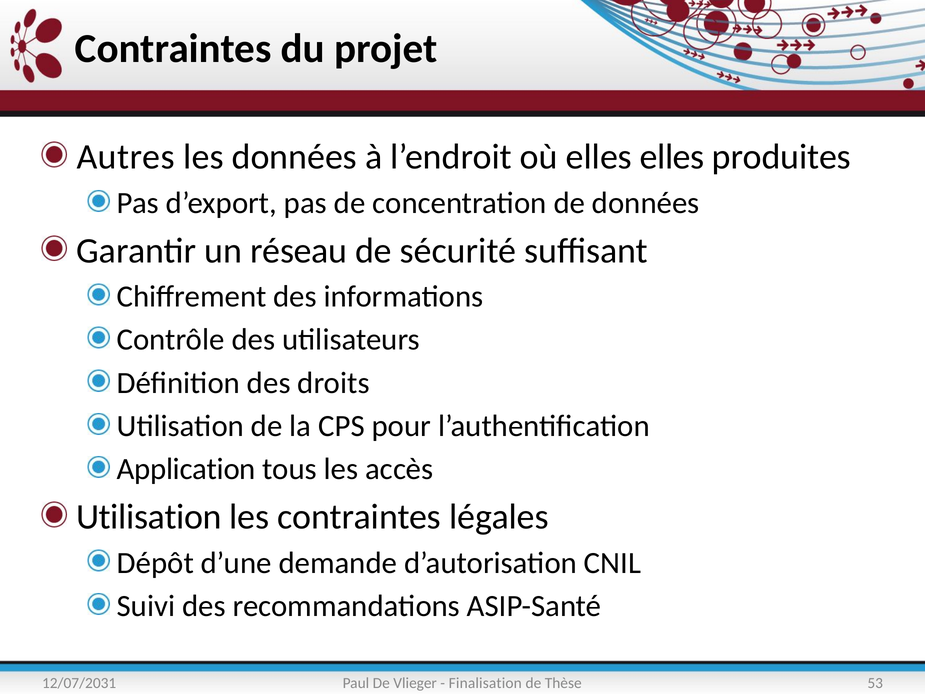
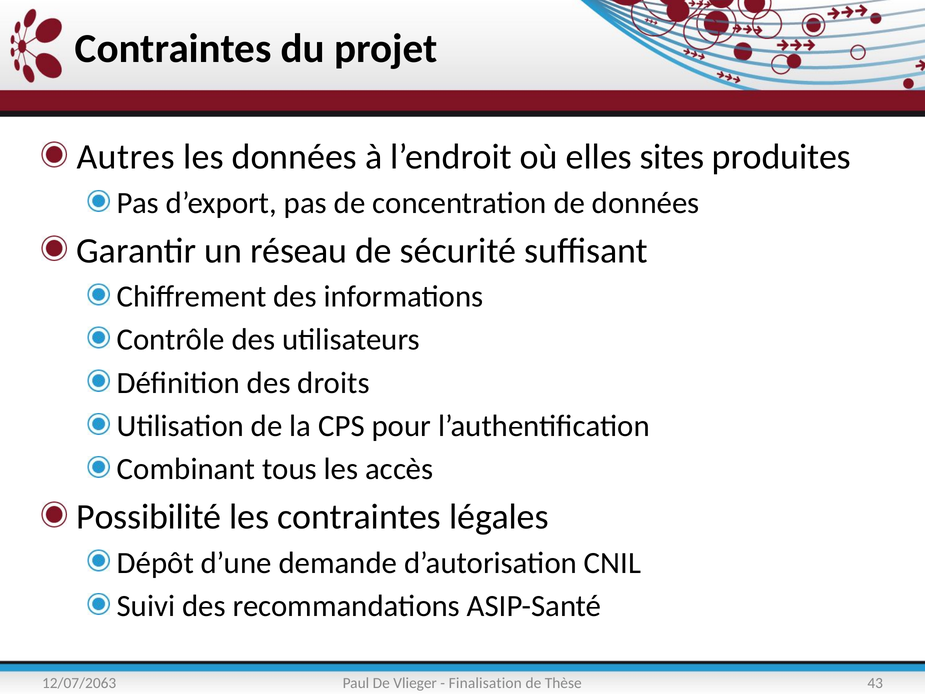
elles elles: elles -> sites (672, 157)
Application: Application -> Combinant (186, 469)
Utilisation: Utilisation -> Possibilité (149, 517)
12/07/2031: 12/07/2031 -> 12/07/2063 (79, 683)
53: 53 -> 43 (875, 683)
